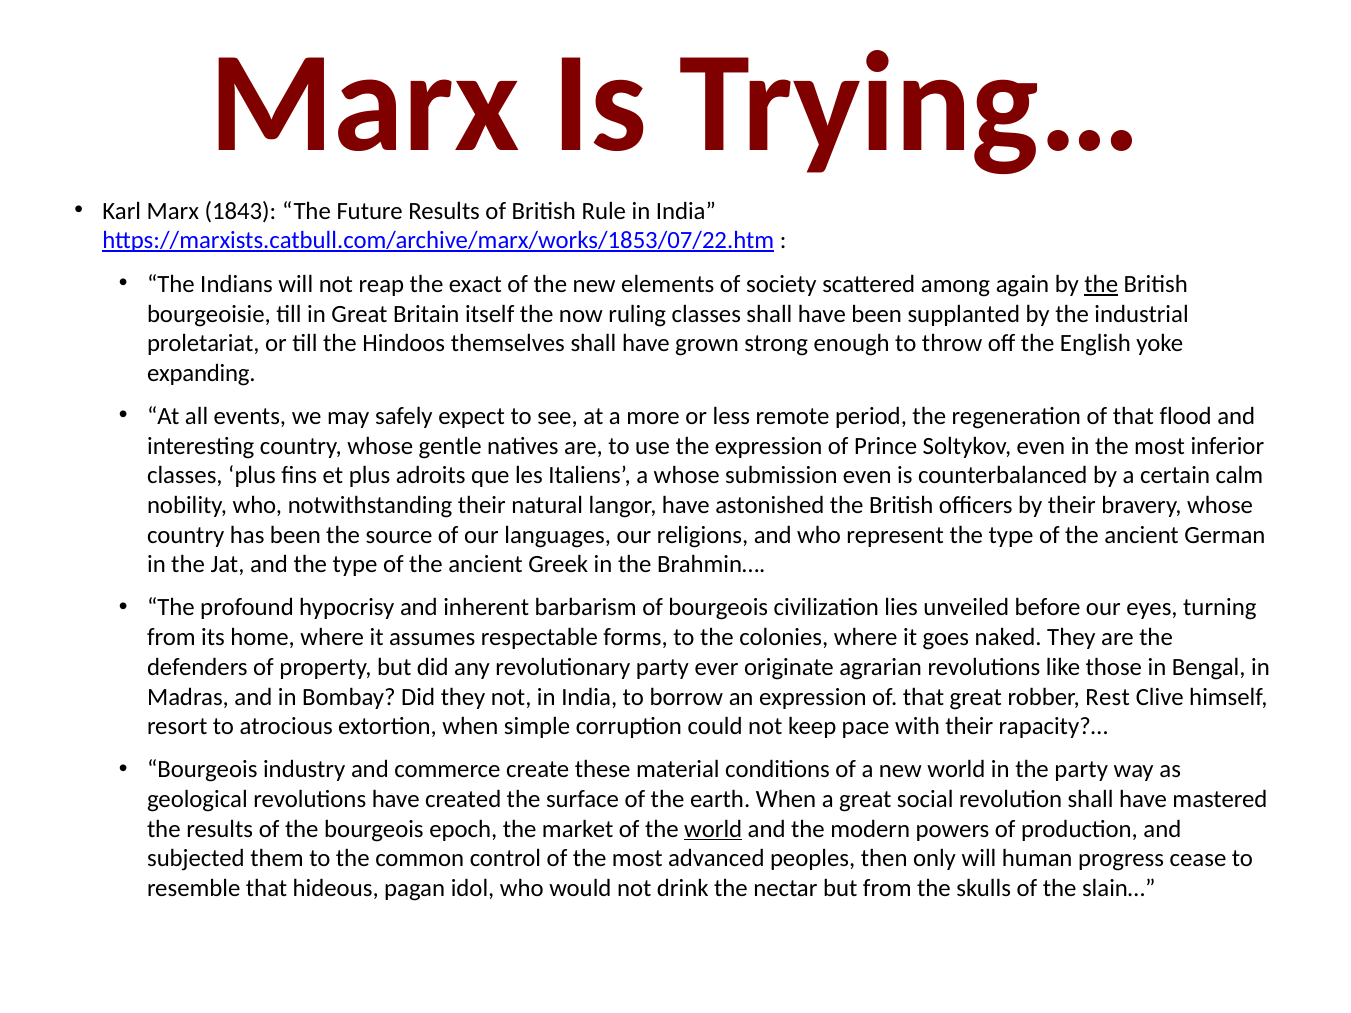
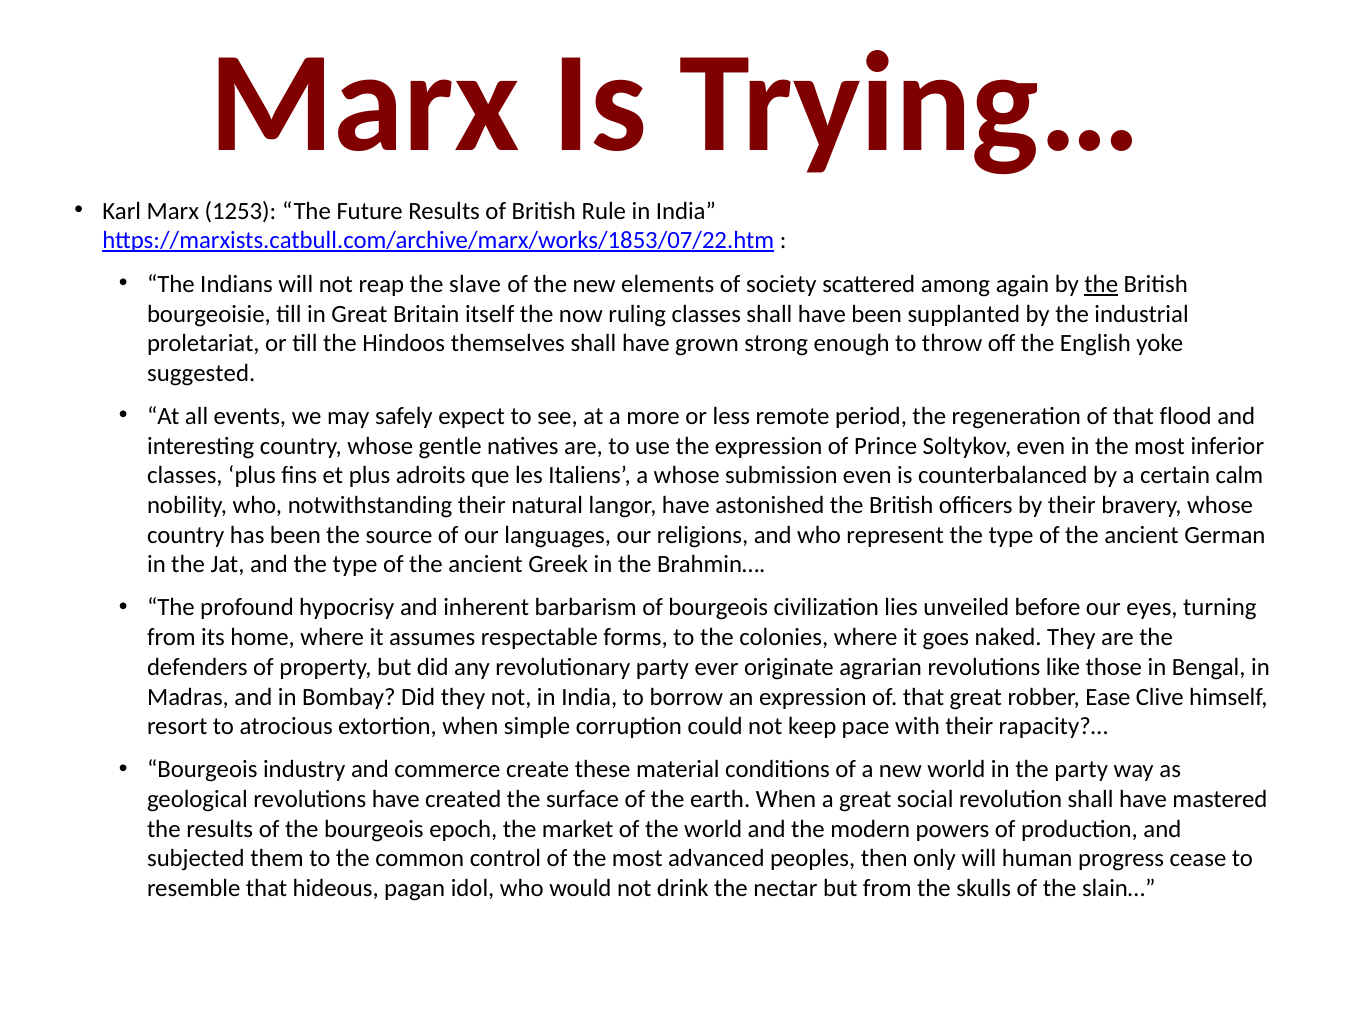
1843: 1843 -> 1253 (241, 211)
exact: exact -> slave (475, 284)
expanding: expanding -> suggested (201, 373)
Rest: Rest -> Ease (1108, 697)
world underline: present -> none (713, 829)
